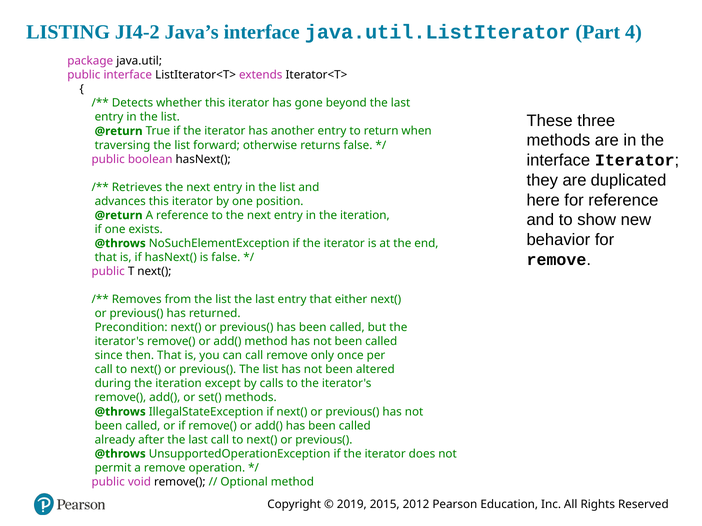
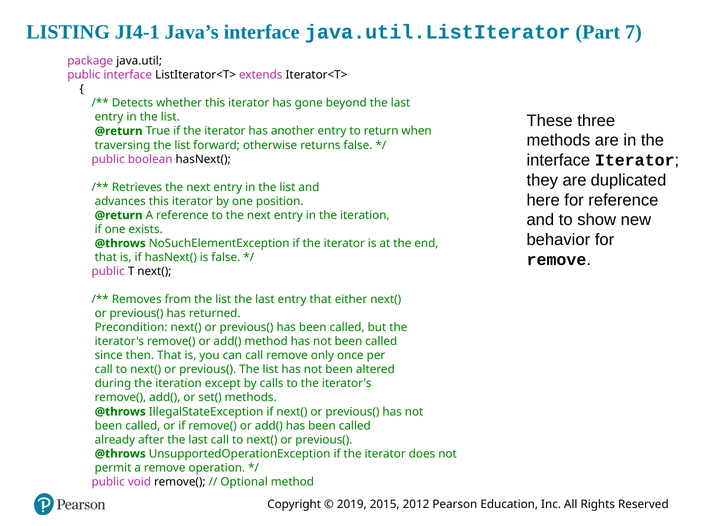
JI4-2: JI4-2 -> JI4-1 (137, 32)
4: 4 -> 7 (633, 32)
